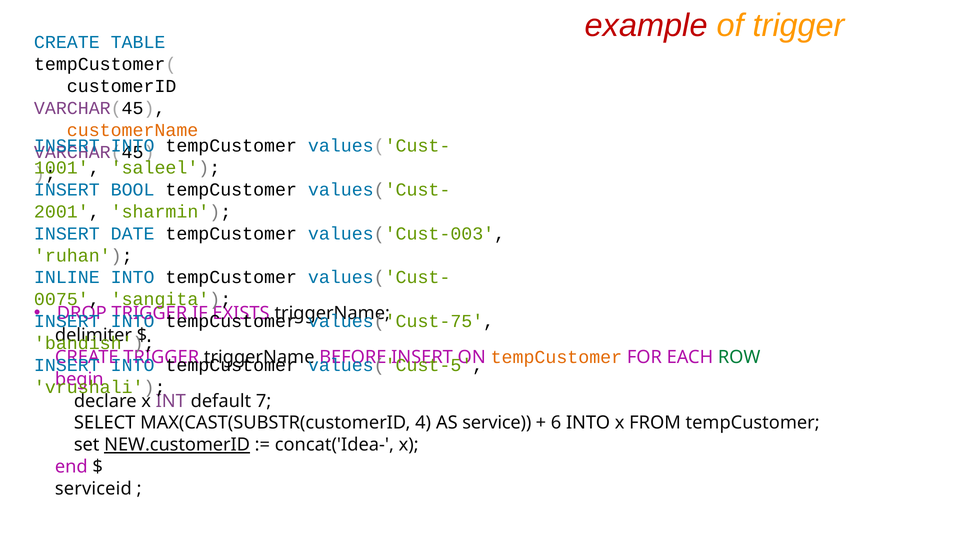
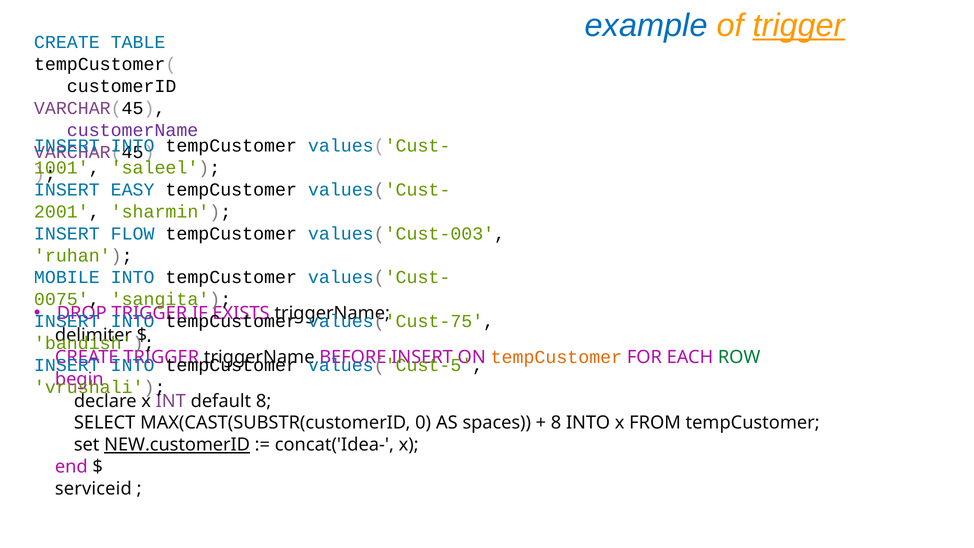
example colour: red -> blue (646, 25)
trigger underline: none -> present (799, 25)
customerName colour: orange -> purple (133, 130)
BOOL: BOOL -> EASY (133, 190)
DATE: DATE -> FLOW (133, 234)
INLINE: INLINE -> MOBILE (67, 277)
default 7: 7 -> 8 (264, 401)
4: 4 -> 0 (423, 423)
service: service -> spaces (497, 423)
6: 6 -> 8 (556, 423)
